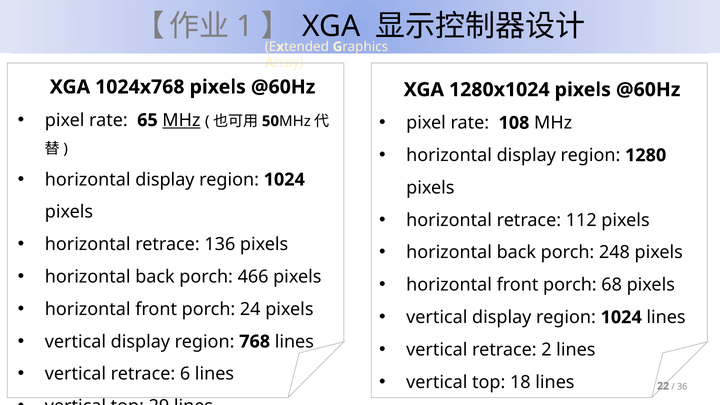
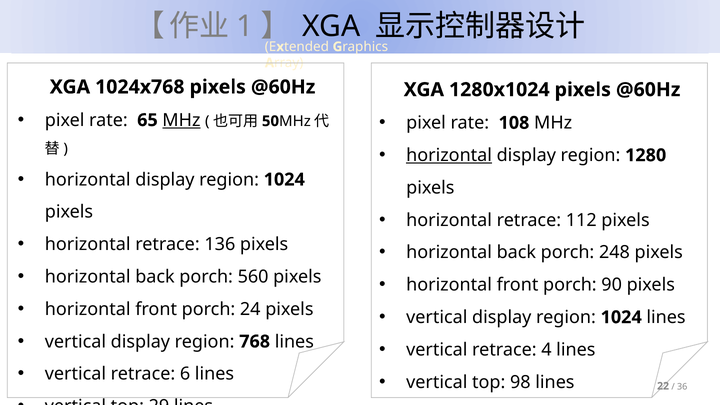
horizontal underline: none -> present (449, 155)
466: 466 -> 560 (253, 277)
68: 68 -> 90 (612, 285)
2: 2 -> 4 (546, 350)
18: 18 -> 98 (520, 382)
